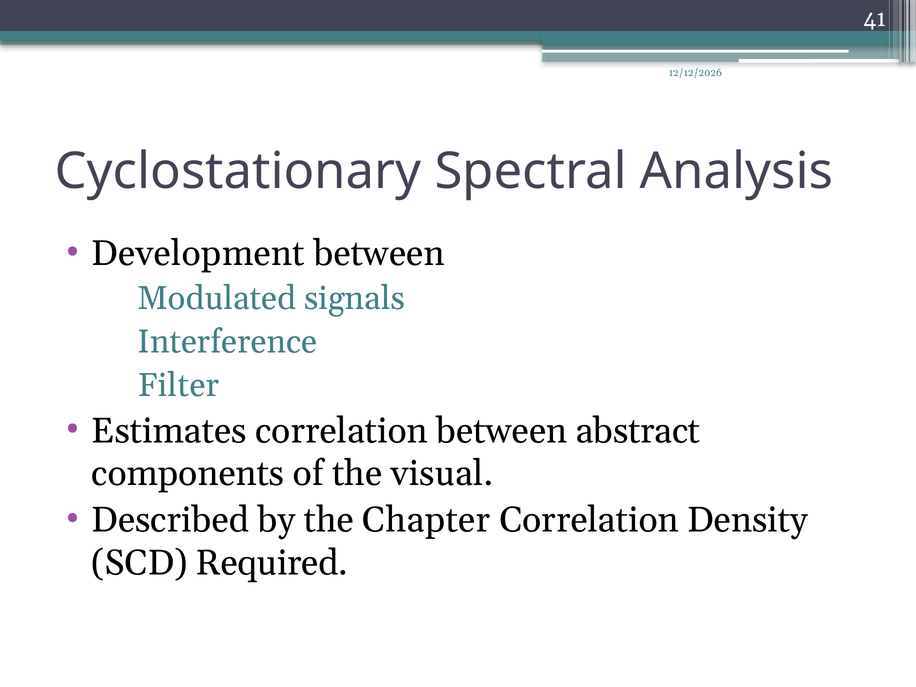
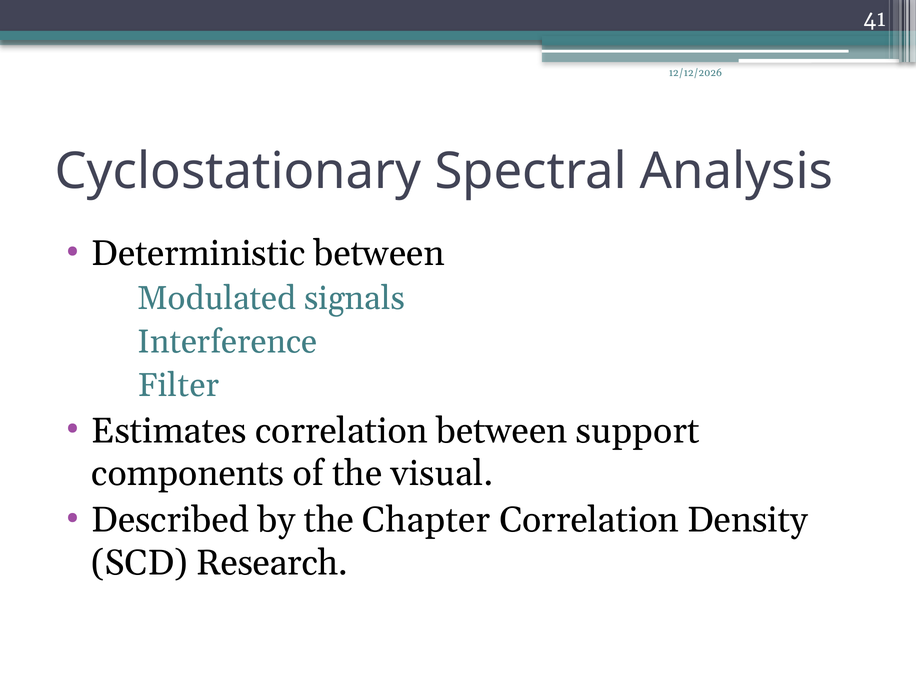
Development: Development -> Deterministic (198, 254)
abstract: abstract -> support (638, 431)
Required: Required -> Research (272, 563)
